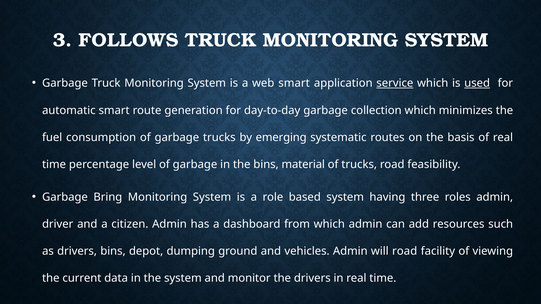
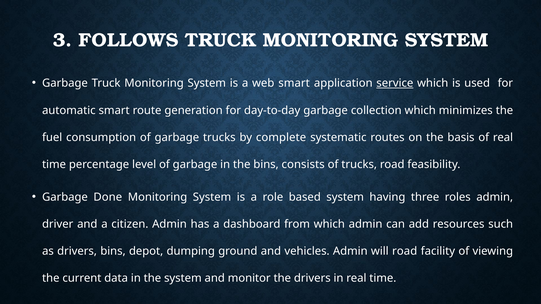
used underline: present -> none (477, 83)
emerging: emerging -> complete (281, 137)
material: material -> consists (303, 165)
Bring: Bring -> Done (108, 197)
